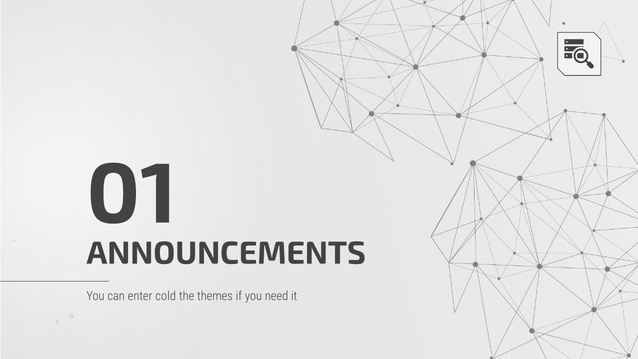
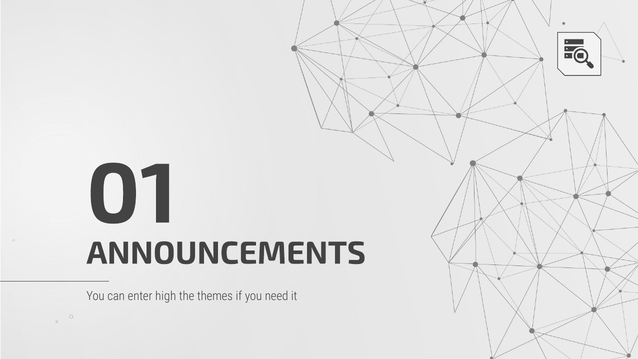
cold: cold -> high (166, 296)
